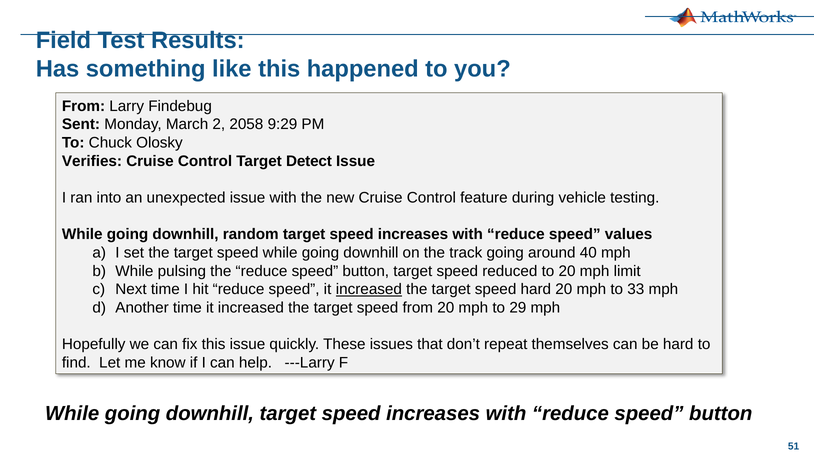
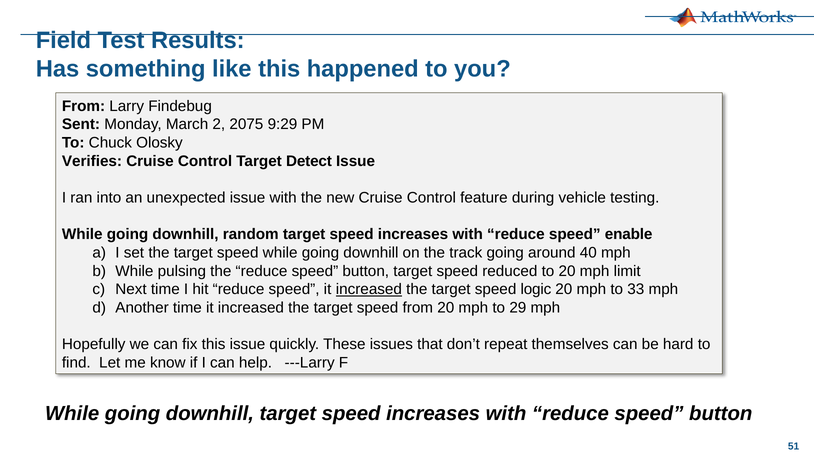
2058: 2058 -> 2075 (246, 124)
values: values -> enable (629, 234)
speed hard: hard -> logic (536, 289)
